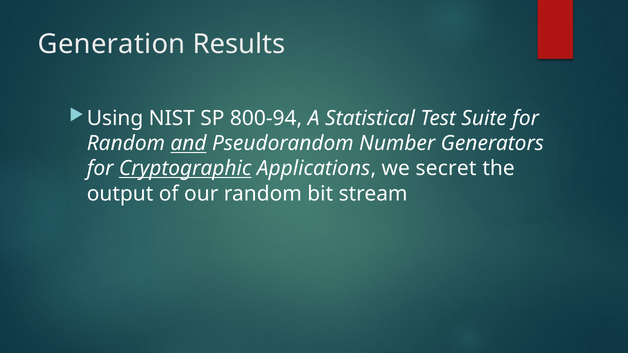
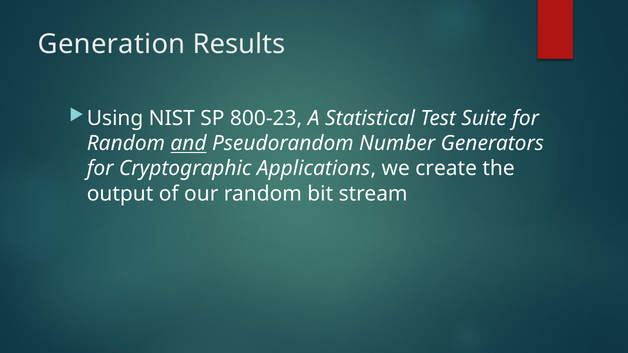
800-94: 800-94 -> 800-23 (266, 118)
Cryptographic underline: present -> none (185, 169)
secret: secret -> create (446, 169)
